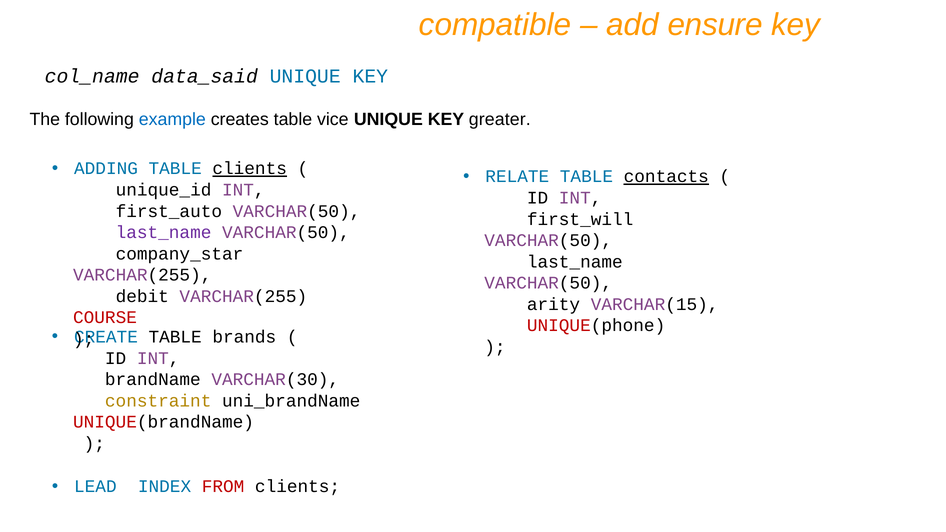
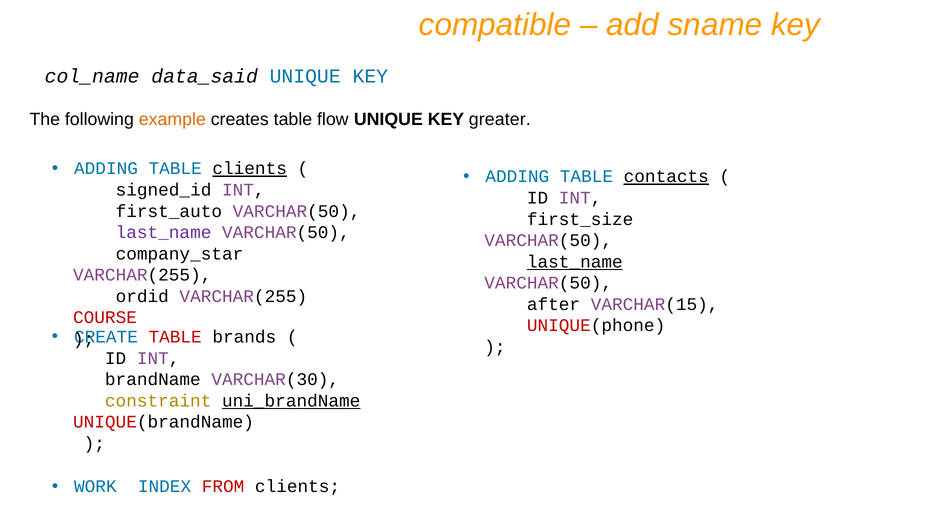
ensure: ensure -> sname (715, 25)
example colour: blue -> orange (172, 119)
vice: vice -> flow (333, 119)
RELATE: RELATE -> ADDING (517, 177)
unique_id: unique_id -> signed_id (164, 190)
first_will: first_will -> first_size (580, 219)
last_name underline: none -> present (575, 262)
debit: debit -> ordid (142, 296)
arity: arity -> after (554, 304)
TABLE colour: black -> red (175, 337)
uni_brandName underline: none -> present (291, 401)
LEAD: LEAD -> WORK (95, 487)
